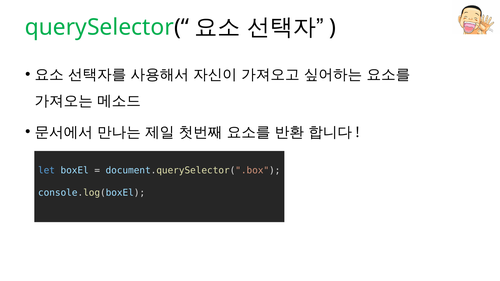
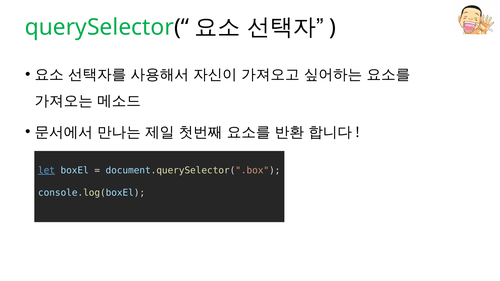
let underline: none -> present (47, 170)
